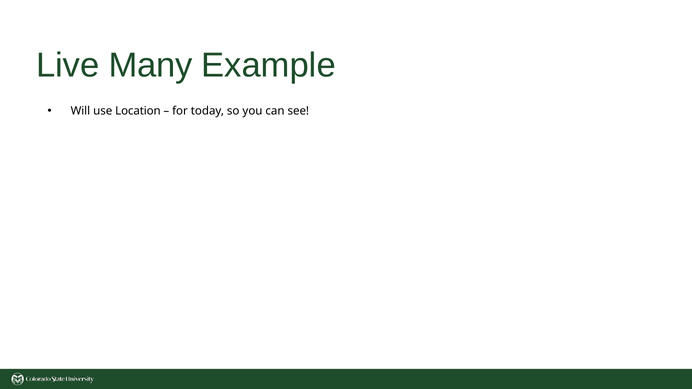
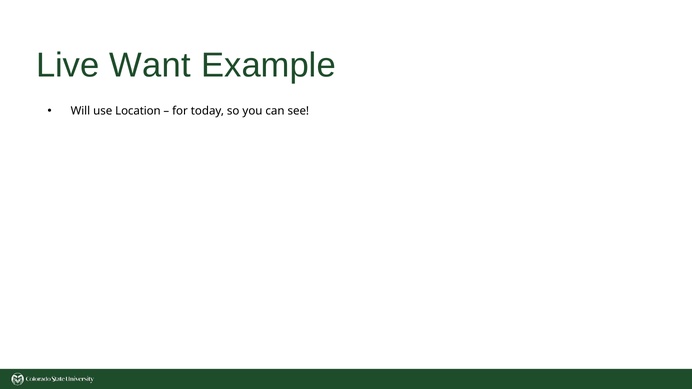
Many: Many -> Want (150, 66)
